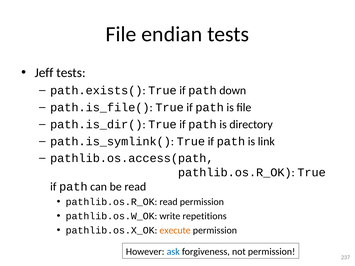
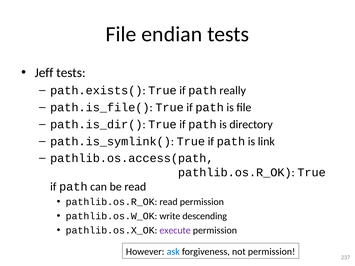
down: down -> really (233, 91)
repetitions: repetitions -> descending (205, 216)
execute colour: orange -> purple (175, 230)
